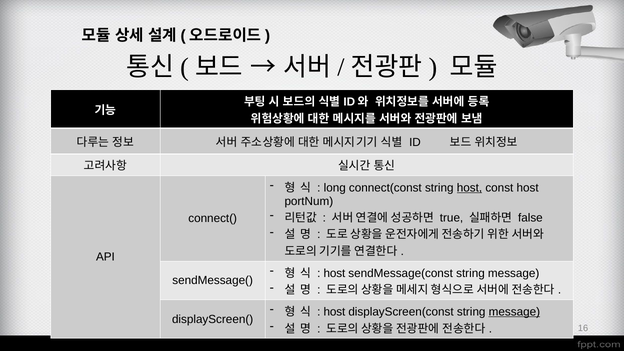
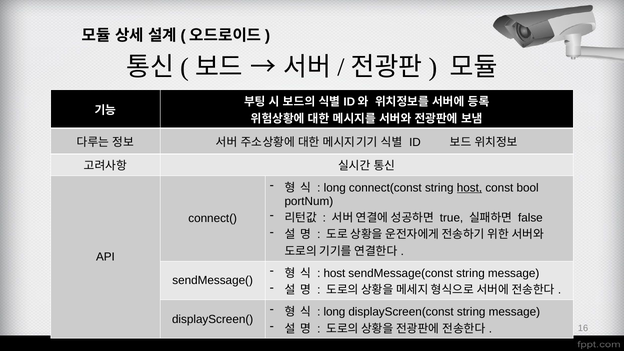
const host: host -> bool (528, 188)
host: host -> long (334, 312)
message underline: present -> none (514, 312)
